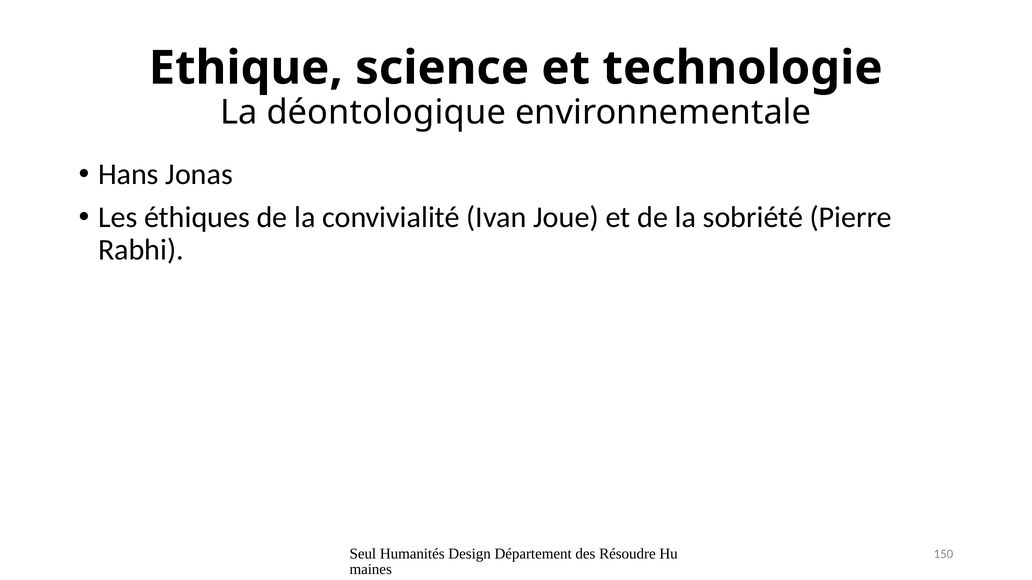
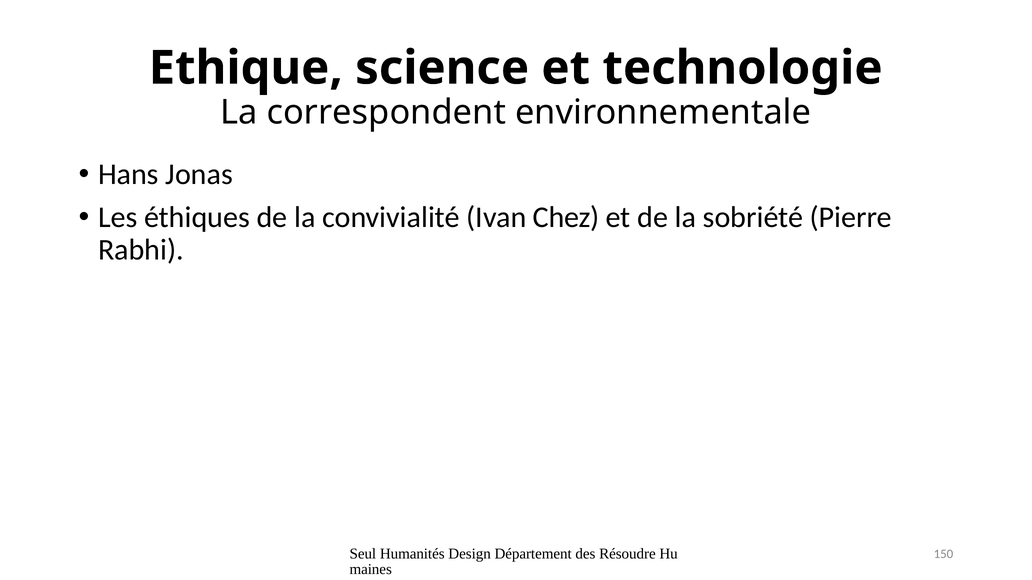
déontologique: déontologique -> correspondent (386, 112)
Joue: Joue -> Chez (566, 218)
